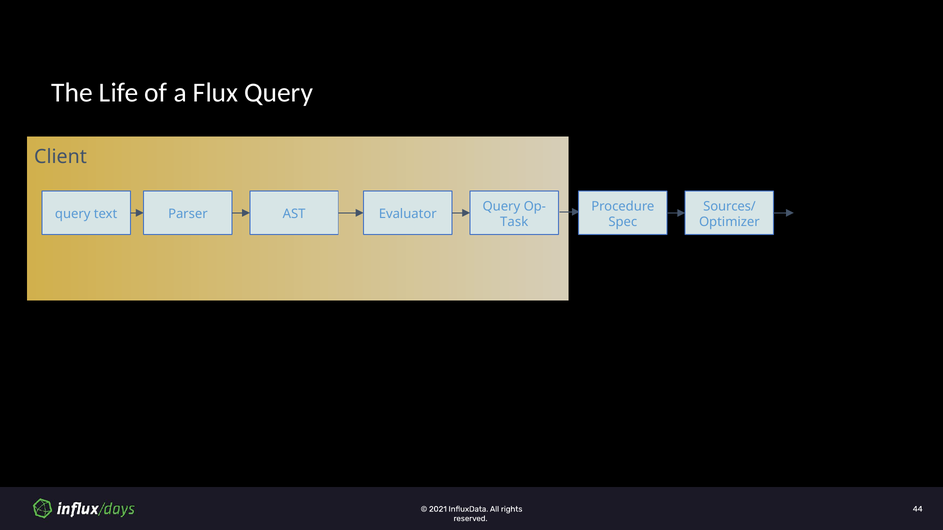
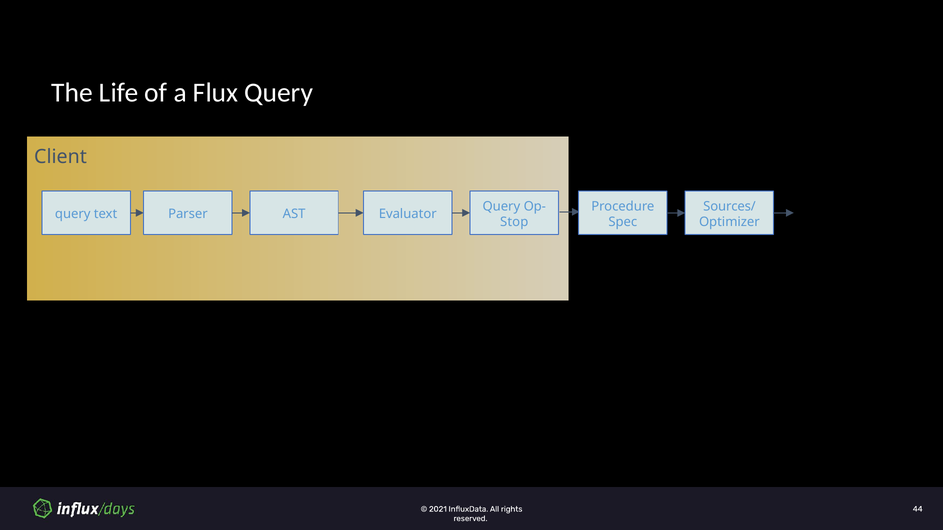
Task: Task -> Stop (514, 222)
